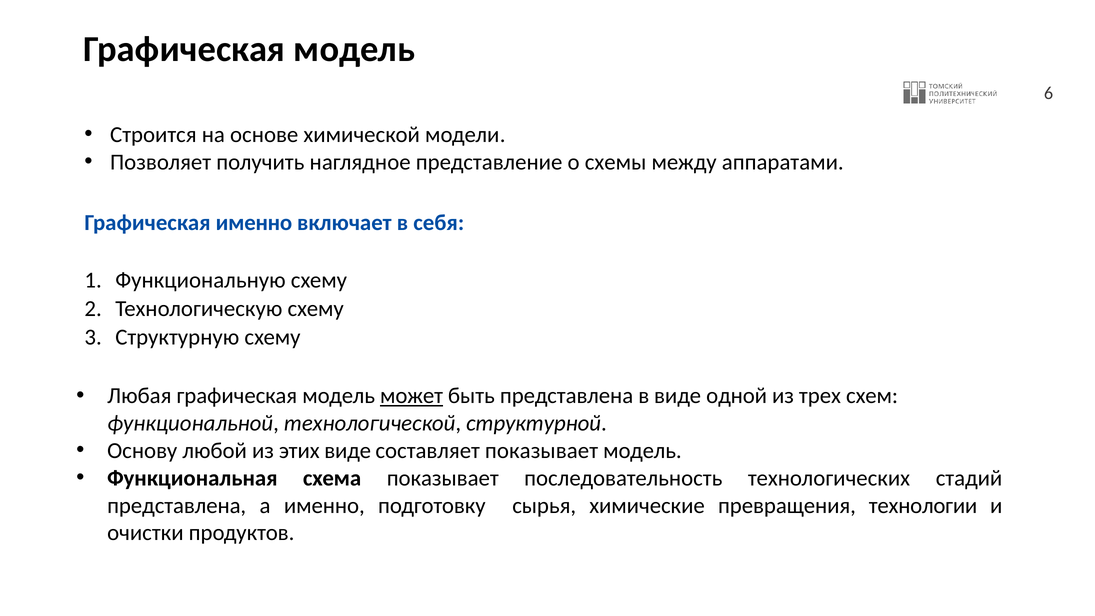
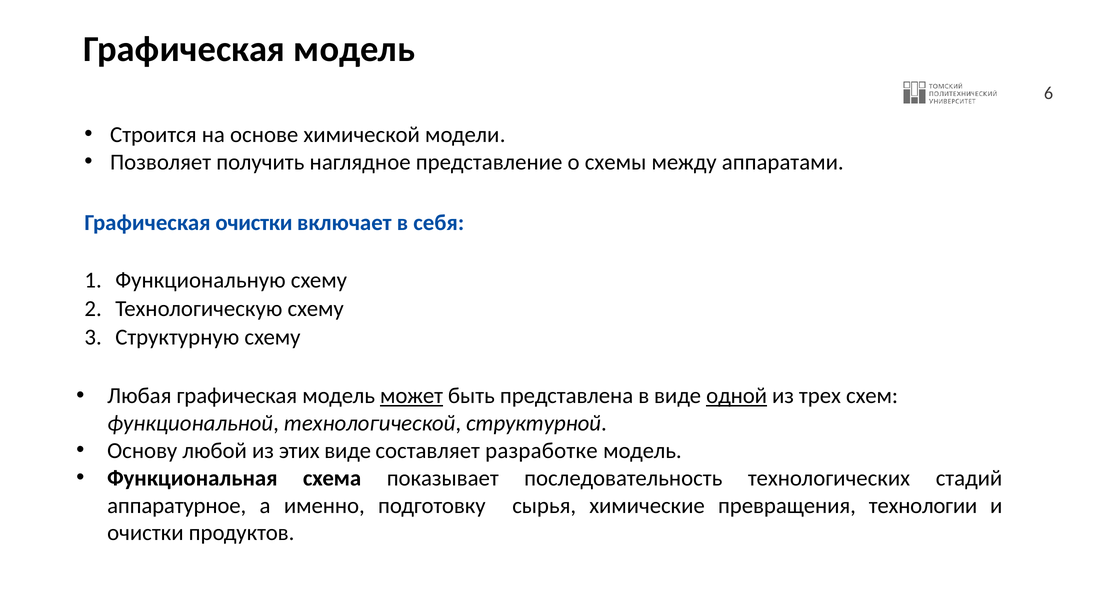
Графическая именно: именно -> очистки (254, 223)
одной underline: none -> present (737, 396)
составляет показывает: показывает -> разработке (541, 451)
представлена: представлена -> аппаратурное (177, 505)
